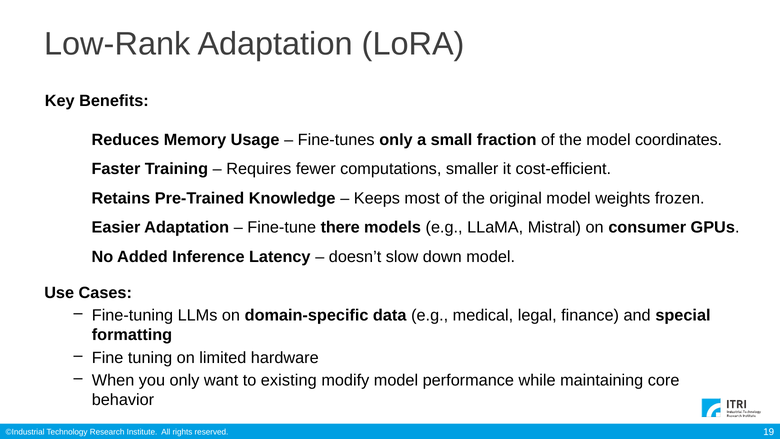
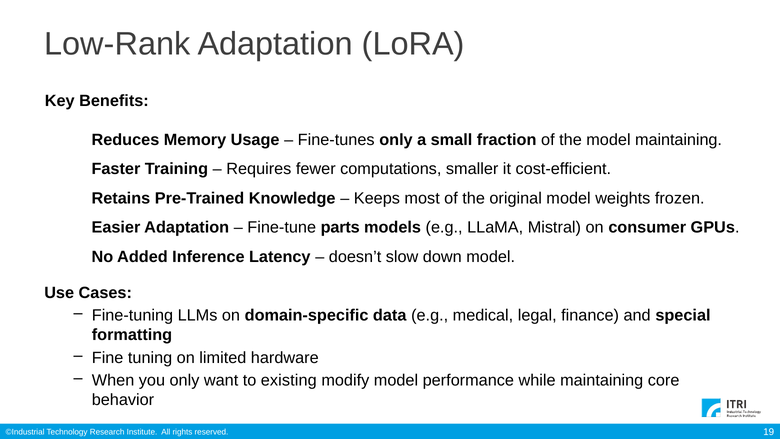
model coordinates: coordinates -> maintaining (679, 140)
there: there -> parts (340, 227)
